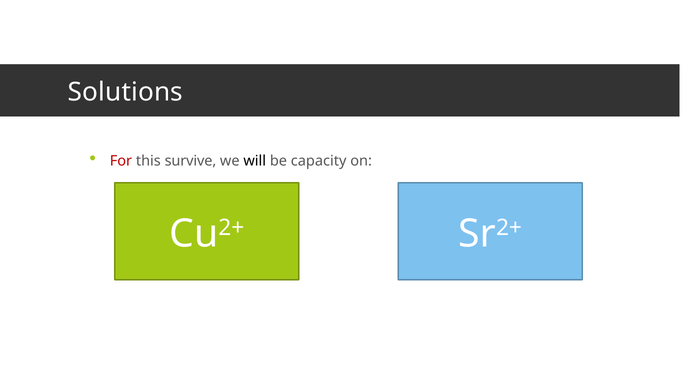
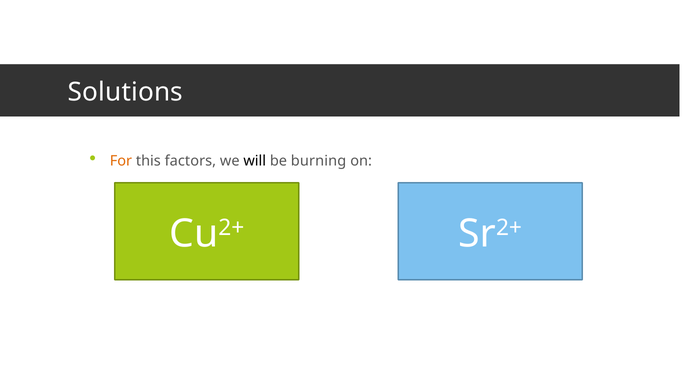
For colour: red -> orange (121, 161)
survive: survive -> factors (190, 161)
capacity: capacity -> burning (319, 161)
